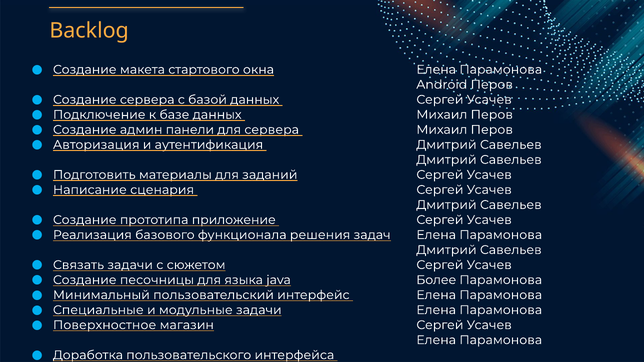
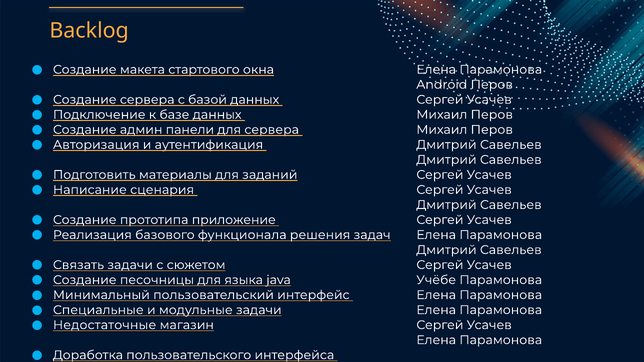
Более: Более -> Учёбе (436, 280)
Поверхностное: Поверхностное -> Недостаточные (105, 325)
